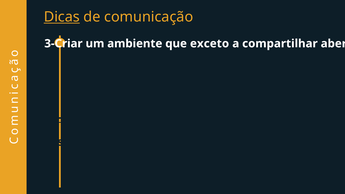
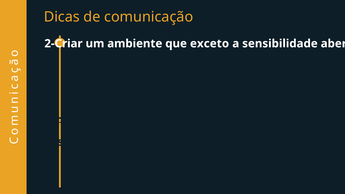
Dicas underline: present -> none (62, 17)
3-Criar: 3-Criar -> 2-Criar (63, 44)
a compartilhar: compartilhar -> sensibilidade (280, 44)
